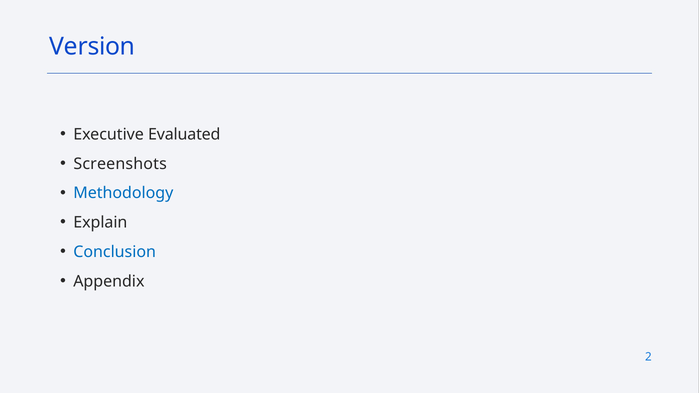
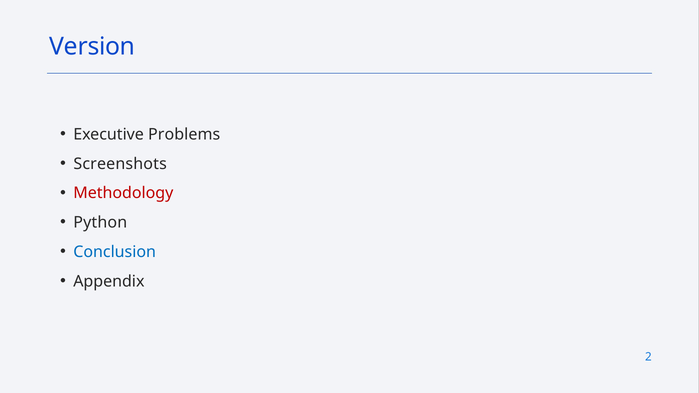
Evaluated: Evaluated -> Problems (184, 134)
Methodology colour: blue -> red (123, 193)
Explain: Explain -> Python (100, 223)
